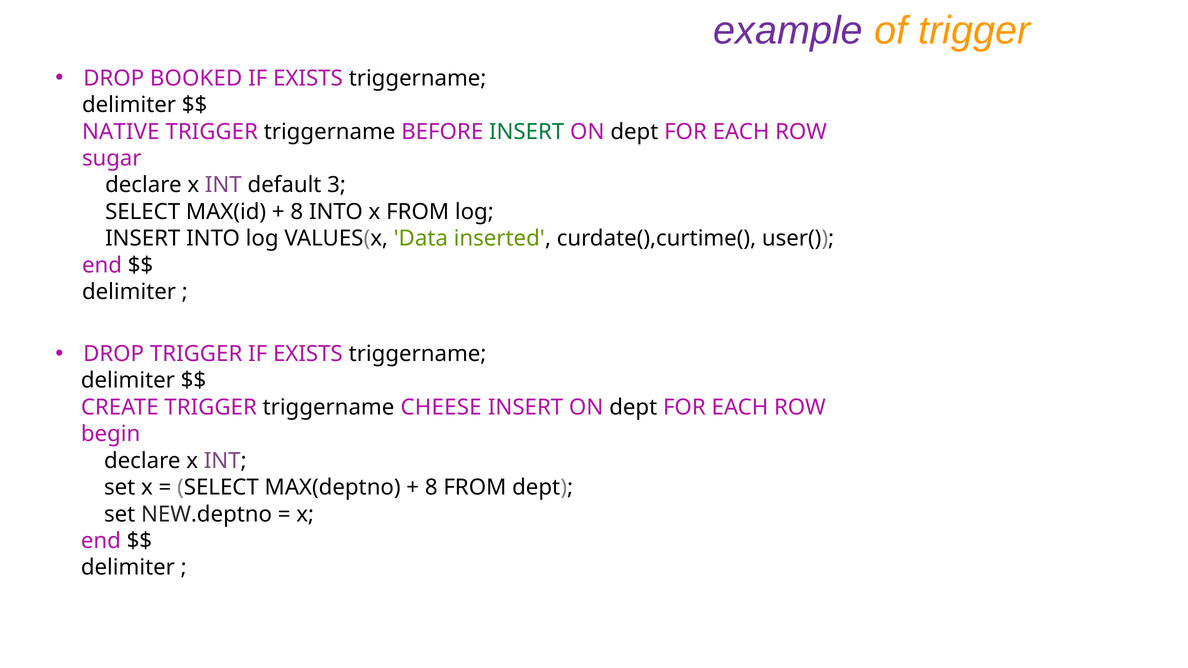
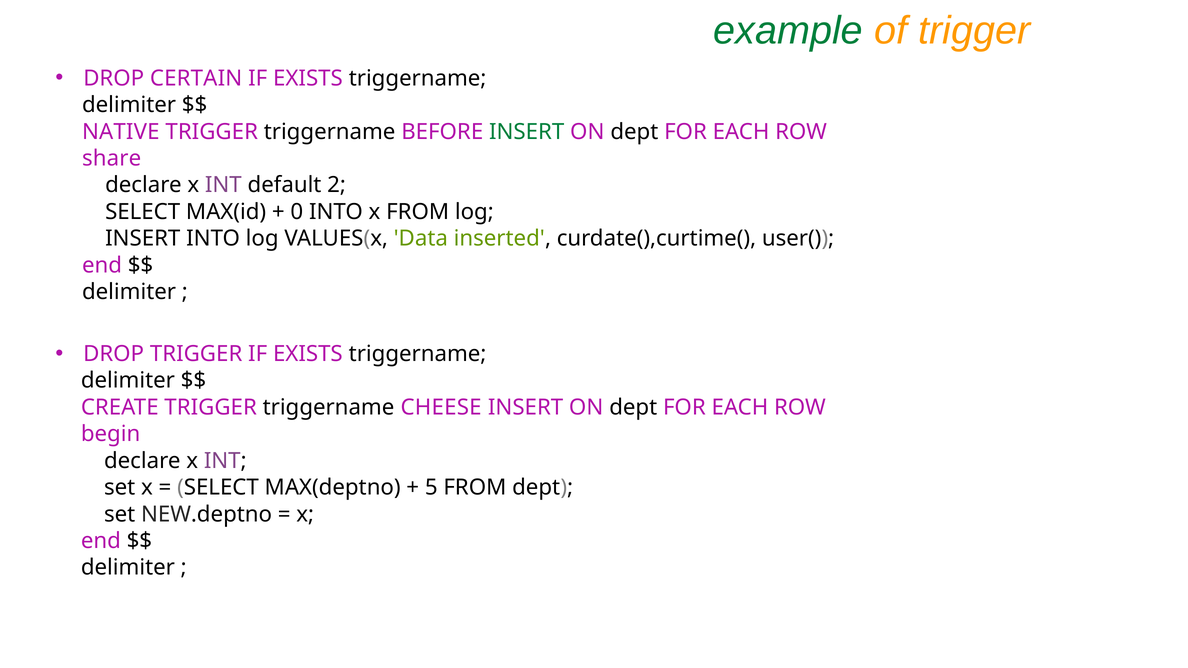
example colour: purple -> green (788, 31)
BOOKED: BOOKED -> CERTAIN (196, 78)
sugar: sugar -> share (112, 158)
3: 3 -> 2 (337, 185)
8: 8 -> 0 (297, 212)
8: 8 -> 5 (431, 488)
